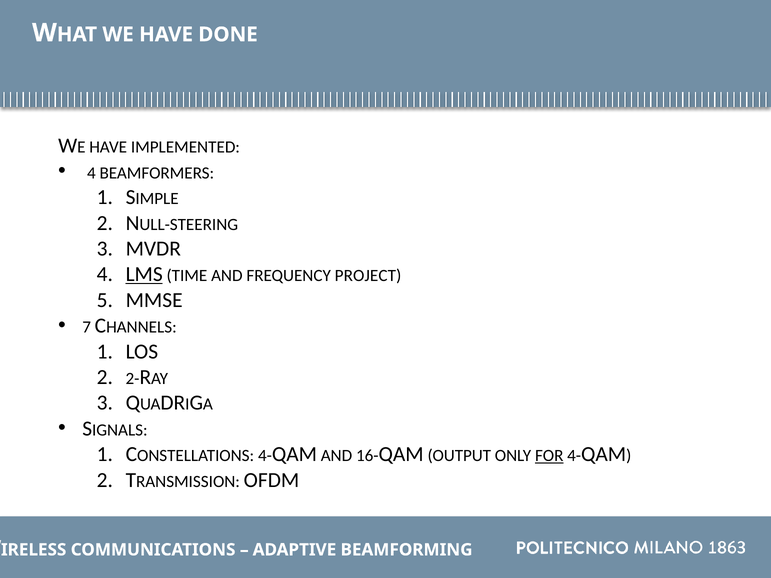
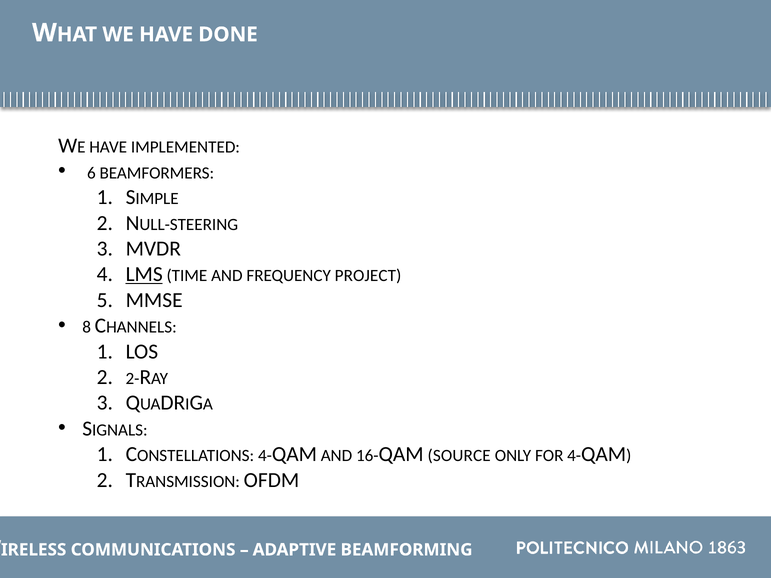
4: 4 -> 6 (91, 173)
7: 7 -> 8 (87, 327)
OUTPUT: OUTPUT -> SOURCE (459, 456)
FOR underline: present -> none (549, 456)
